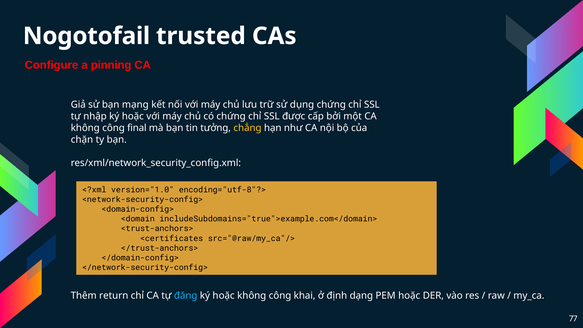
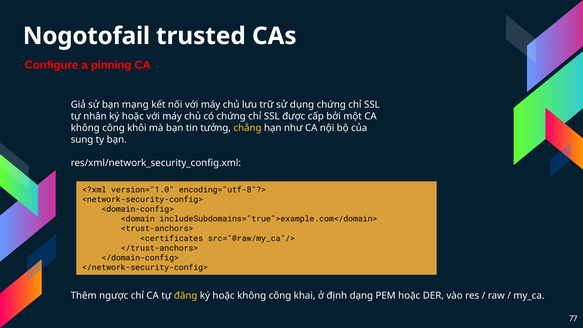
nhập: nhập -> nhân (95, 116)
final: final -> khôi (137, 128)
chặn: chặn -> sung (82, 140)
return: return -> ngược (114, 296)
đăng colour: light blue -> yellow (186, 296)
